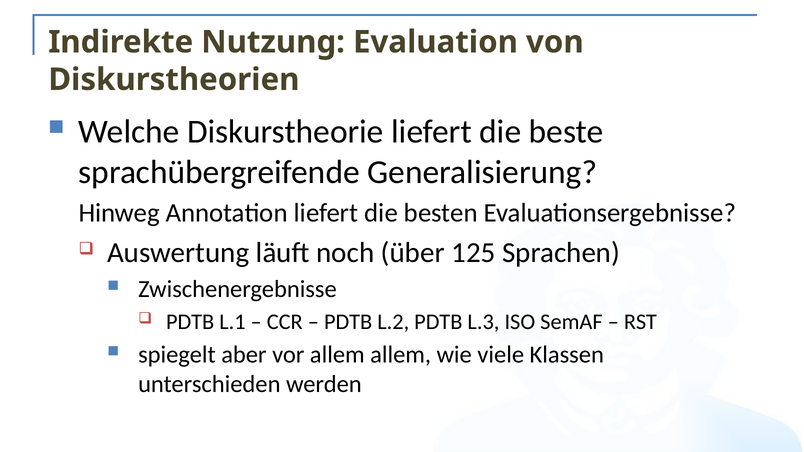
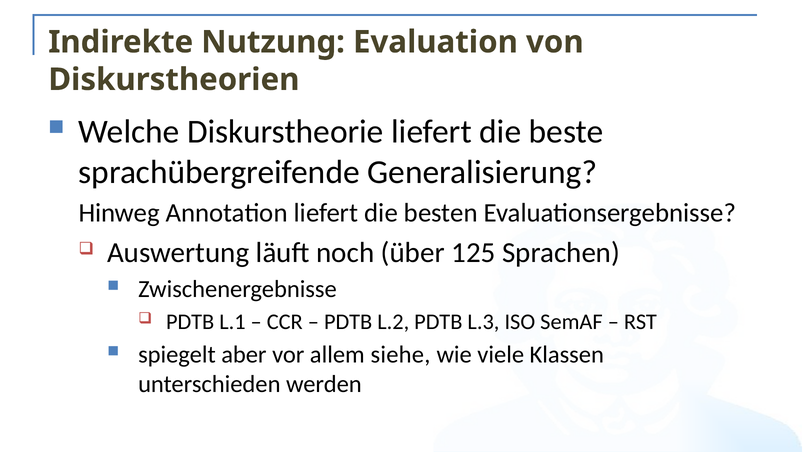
allem allem: allem -> siehe (400, 355)
